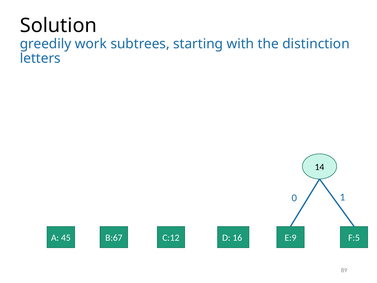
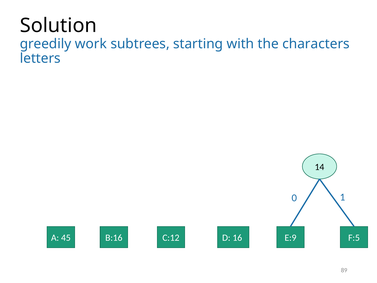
distinction: distinction -> characters (316, 44)
B:67: B:67 -> B:16 (114, 237)
